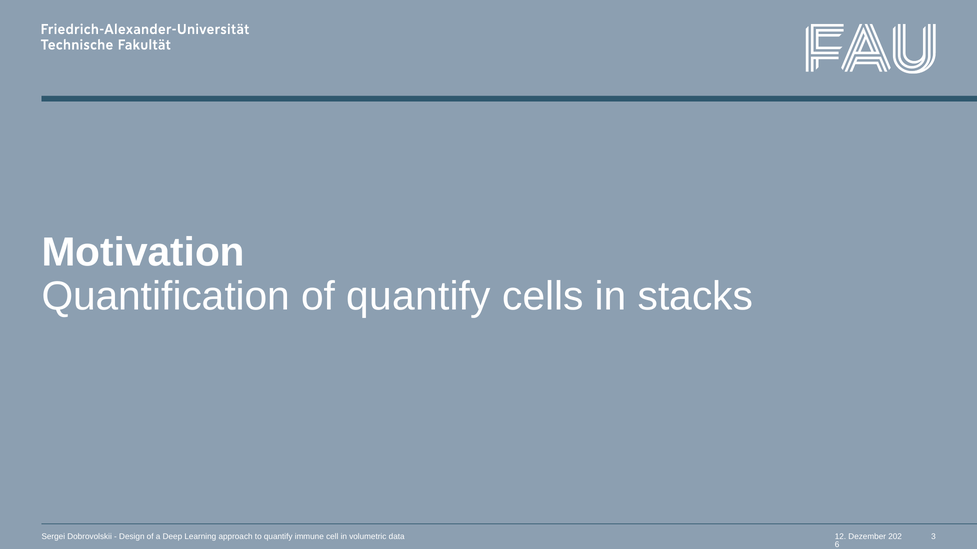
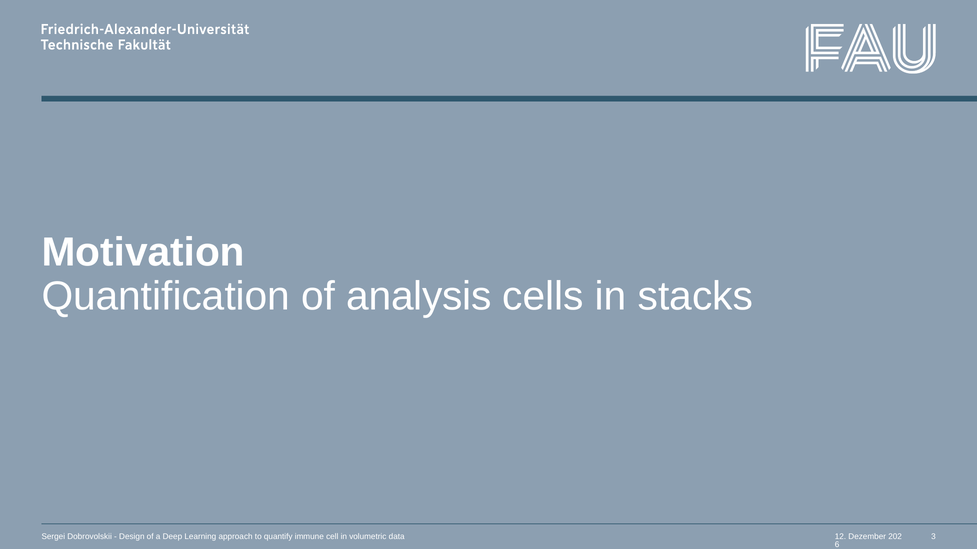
of quantify: quantify -> analysis (419, 296)
